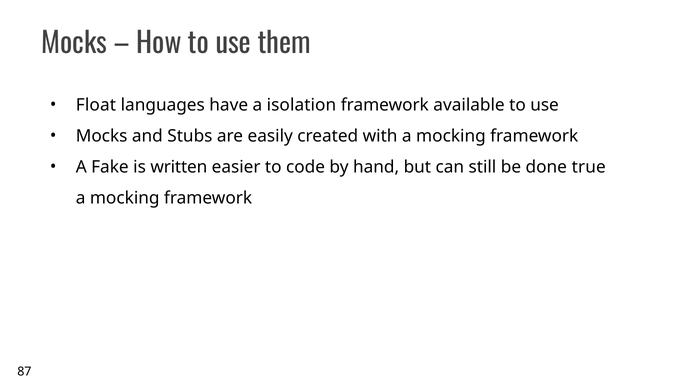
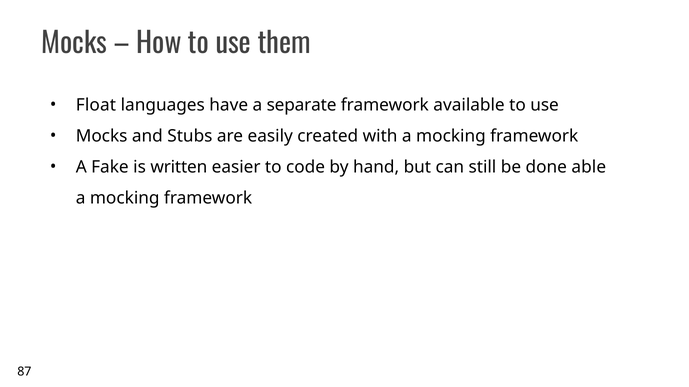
isolation: isolation -> separate (302, 105)
true: true -> able (589, 167)
